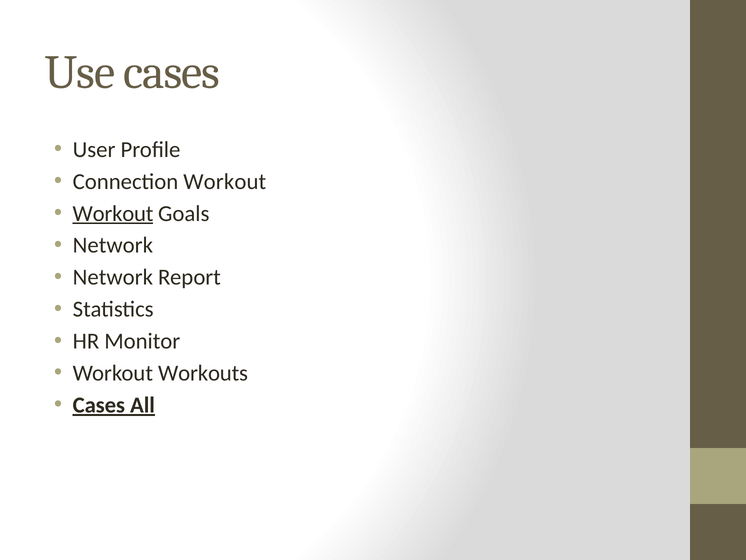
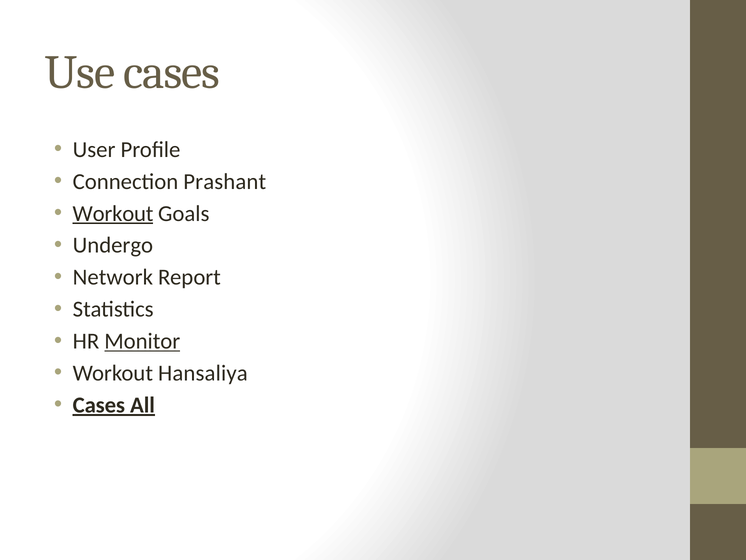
Connection Workout: Workout -> Prashant (225, 181)
Network: Network -> Undergo (113, 245)
Monitor underline: none -> present (142, 341)
Workouts: Workouts -> Hansaliya (203, 373)
